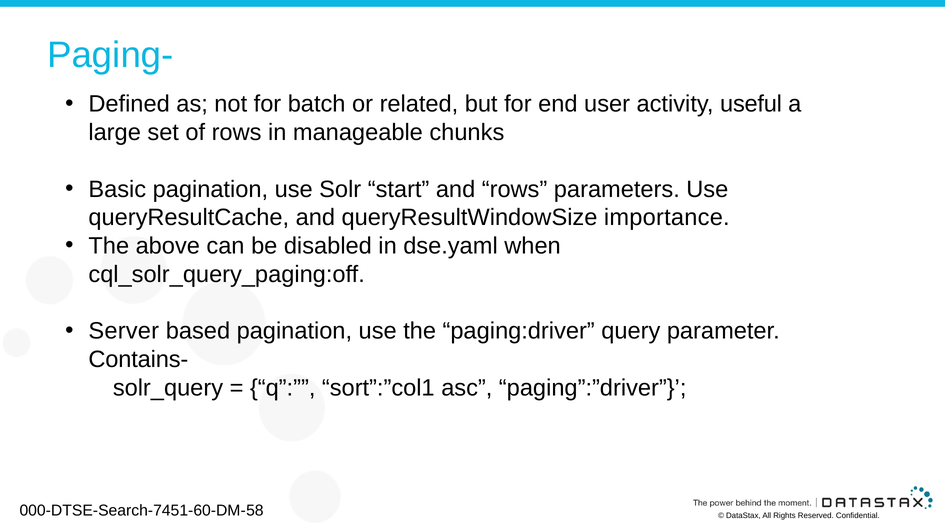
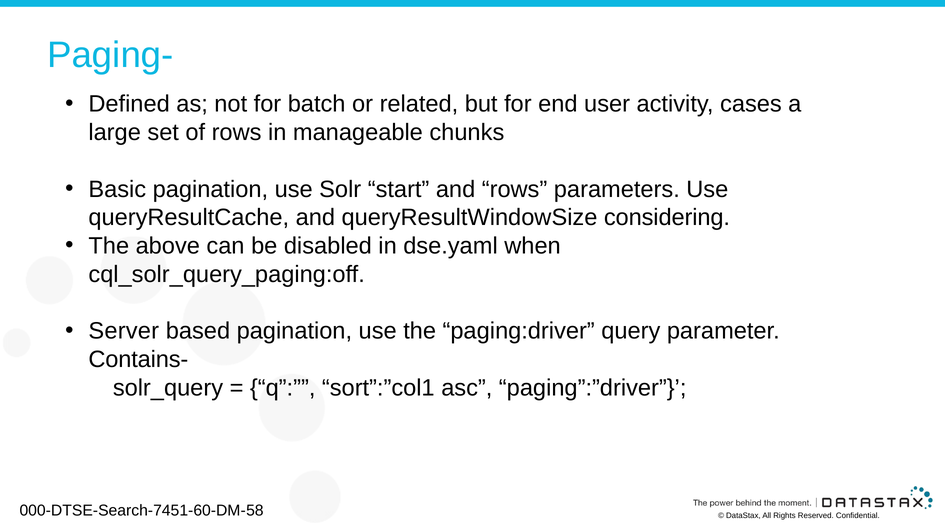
useful: useful -> cases (751, 104)
importance: importance -> considering (667, 217)
